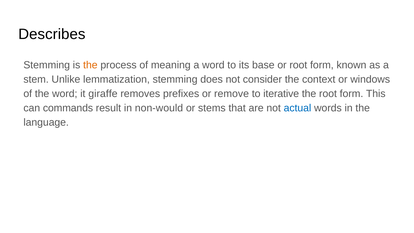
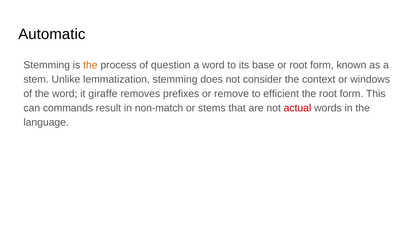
Describes: Describes -> Automatic (52, 34)
meaning: meaning -> question (171, 65)
iterative: iterative -> efficient (281, 94)
non-would: non-would -> non-match (159, 108)
actual colour: blue -> red (297, 108)
